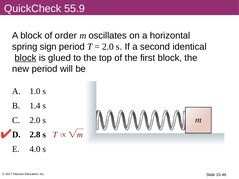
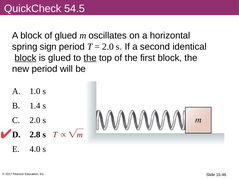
55.9: 55.9 -> 54.5 (75, 9)
of order: order -> glued (66, 36)
the underline: none -> present (90, 58)
